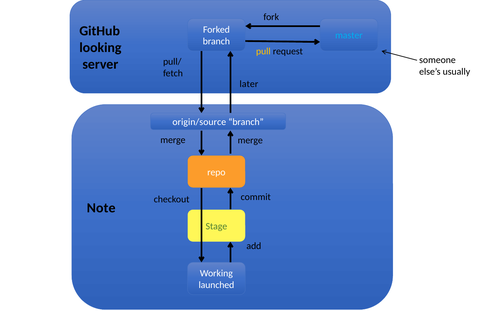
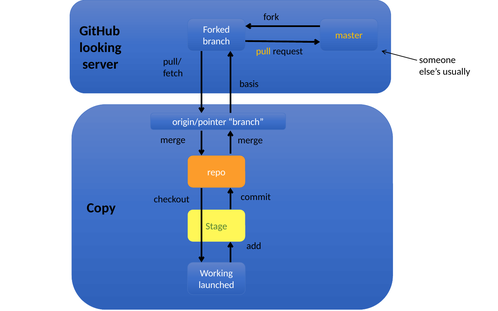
master colour: light blue -> yellow (349, 35)
later: later -> basis (249, 84)
origin/source: origin/source -> origin/pointer (199, 122)
Note: Note -> Copy (101, 208)
